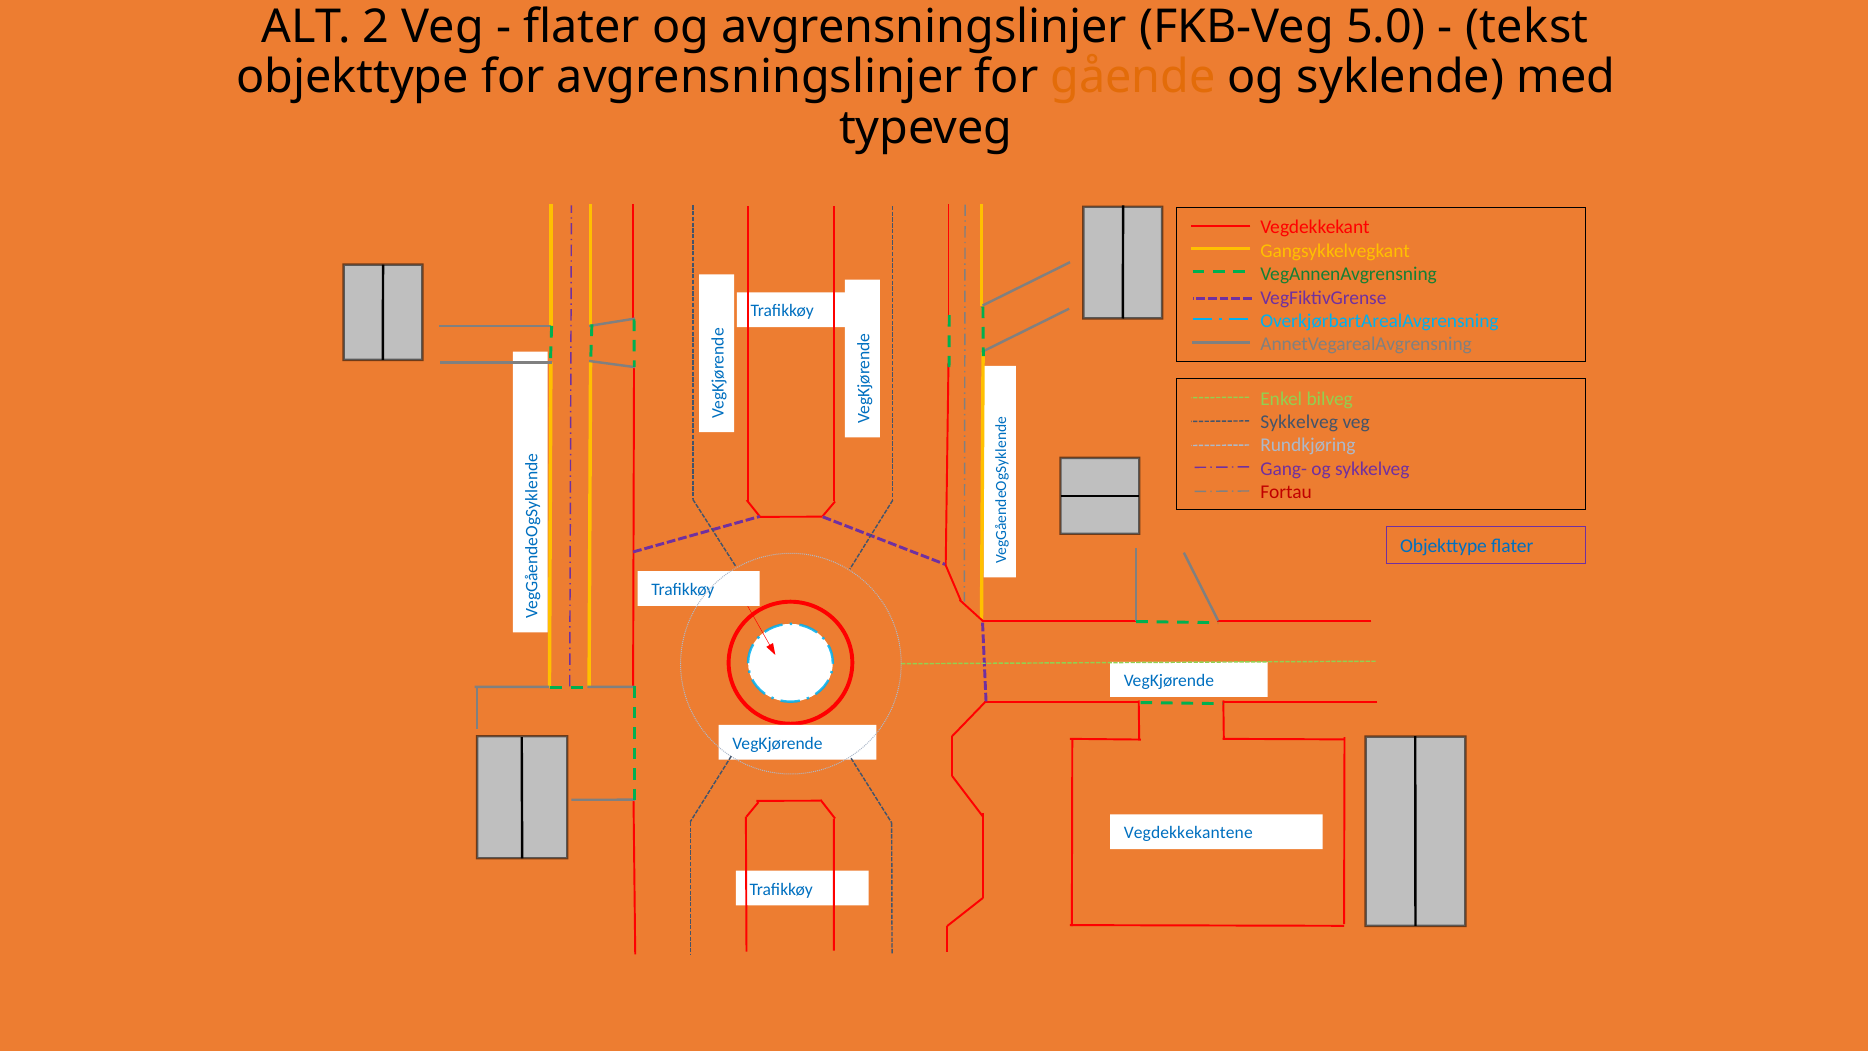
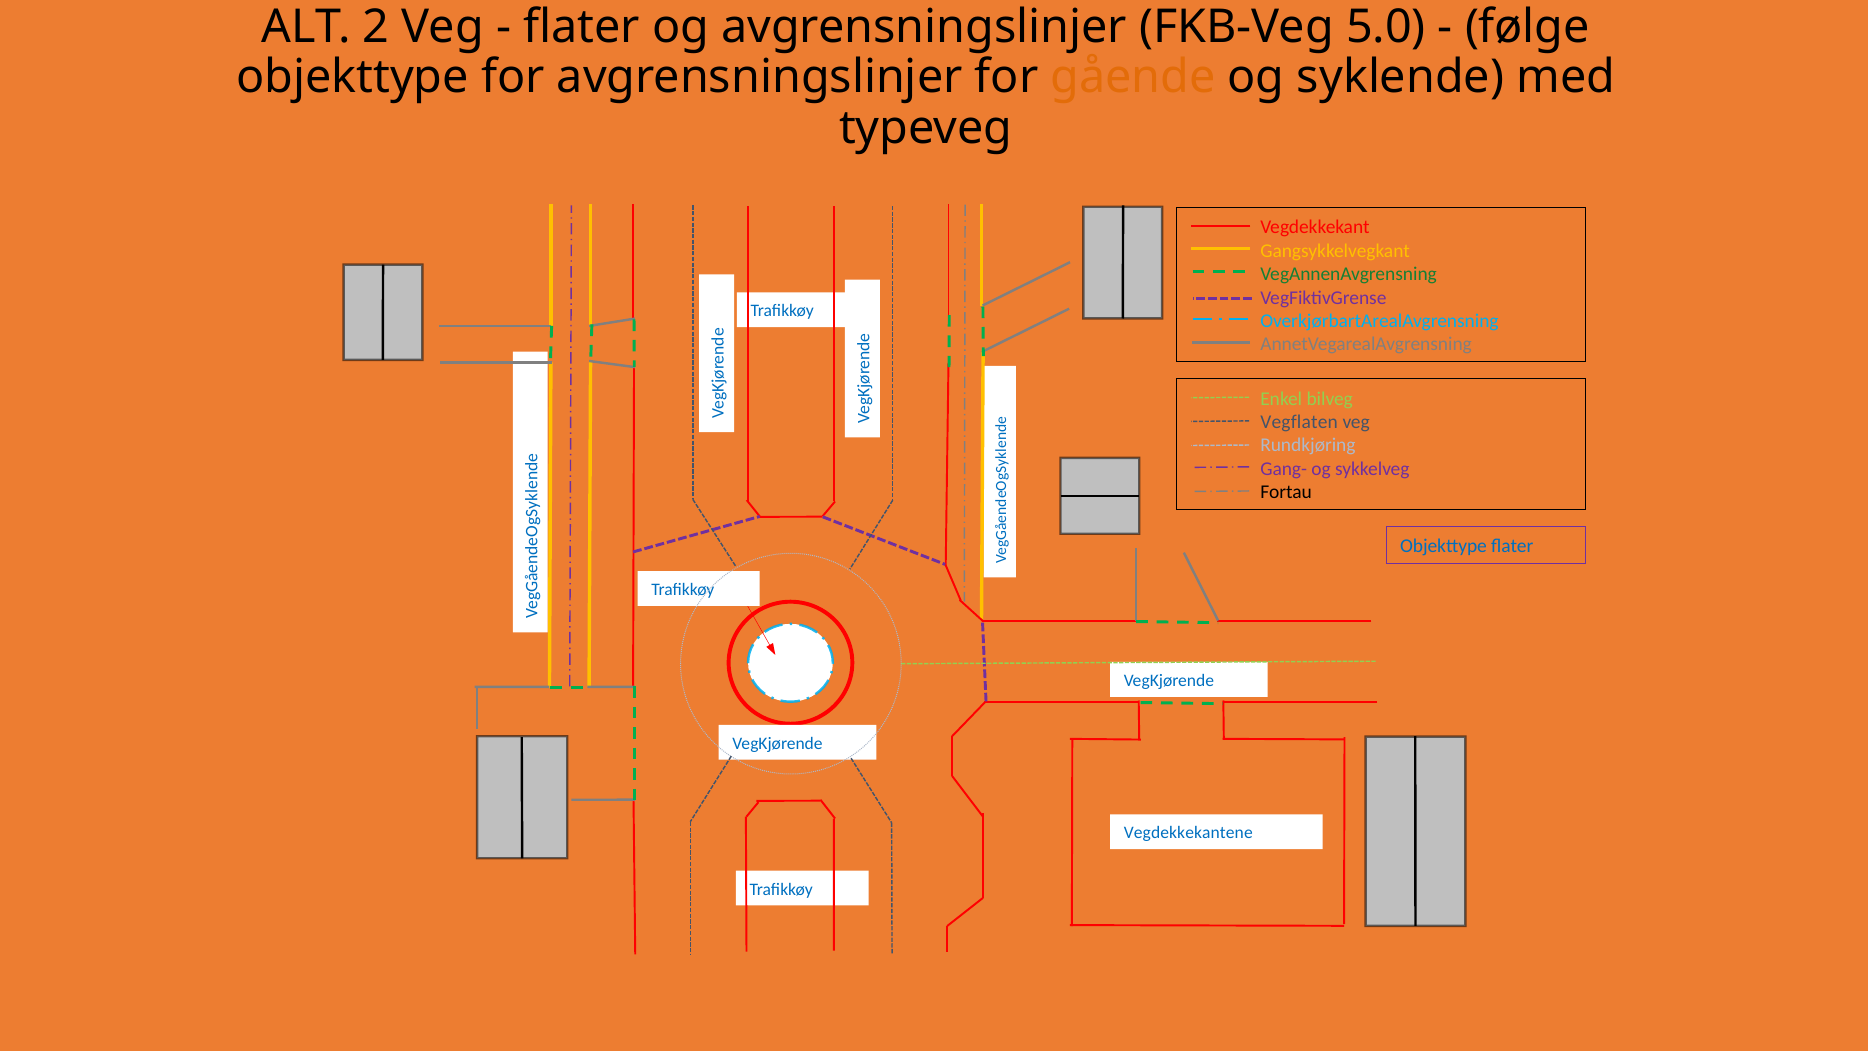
tekst: tekst -> følge (1527, 27)
Sykkelveg: Sykkelveg -> Vegflaten (1299, 422)
Fortau colour: red -> black (1286, 492)
